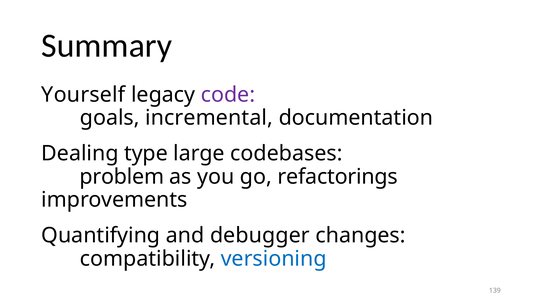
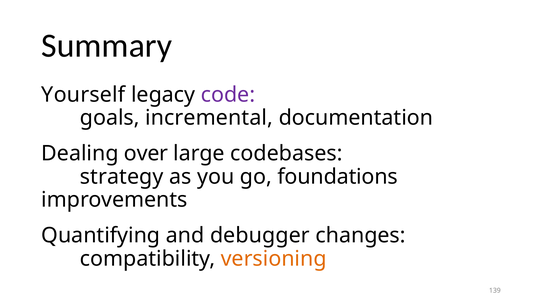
type: type -> over (146, 153)
problem: problem -> strategy (122, 177)
refactorings: refactorings -> foundations (338, 177)
versioning colour: blue -> orange (274, 259)
